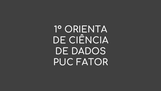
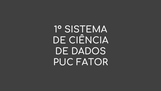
ORIENTA: ORIENTA -> SISTEMA (86, 29)
